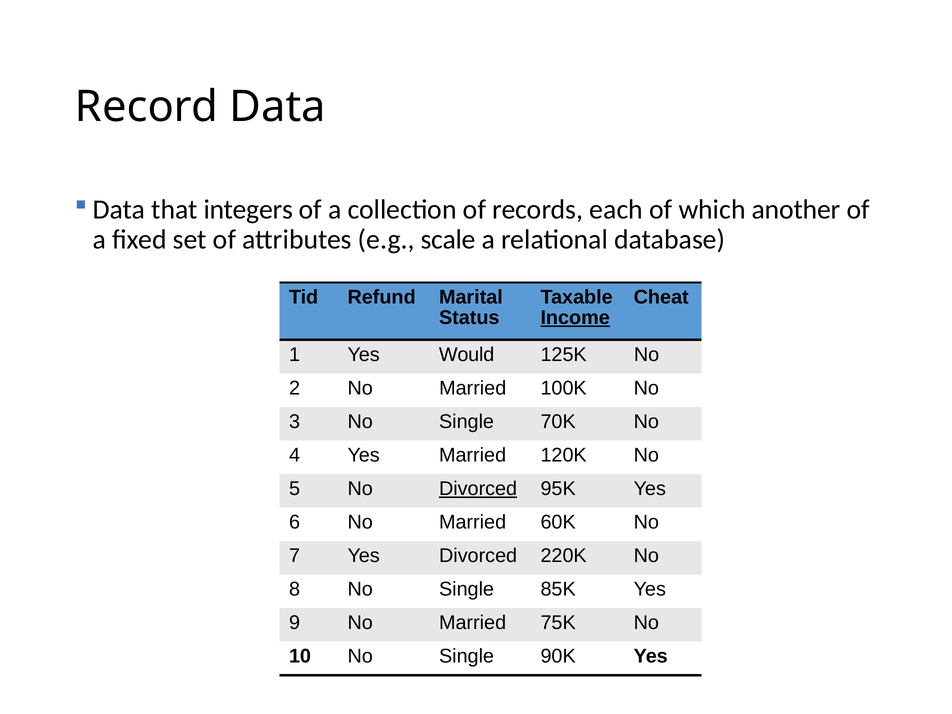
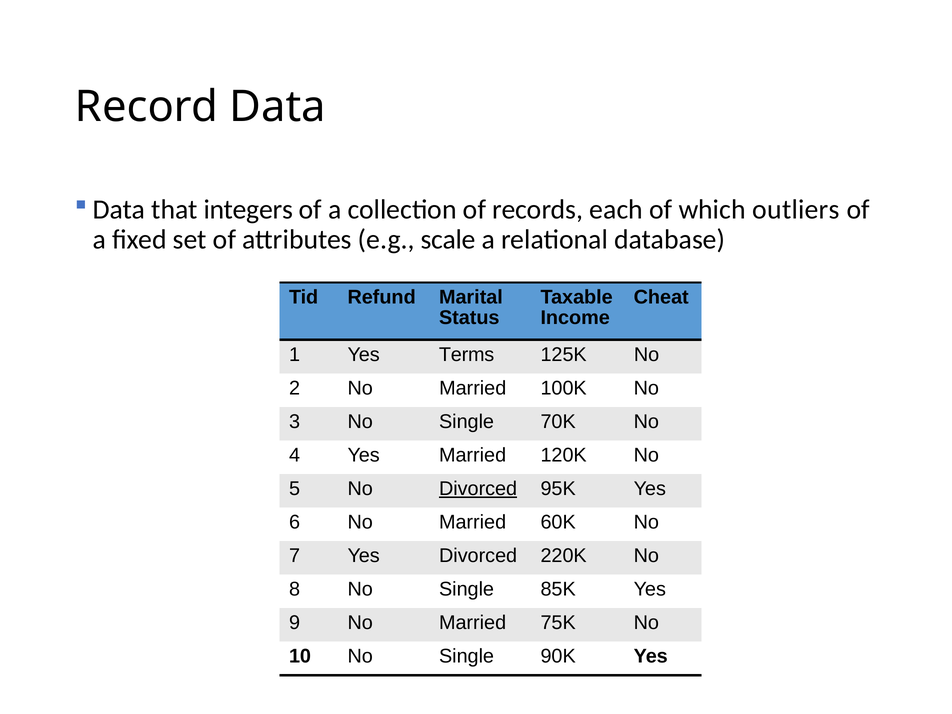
another: another -> outliers (796, 210)
Income underline: present -> none (575, 318)
Would: Would -> Terms (467, 355)
